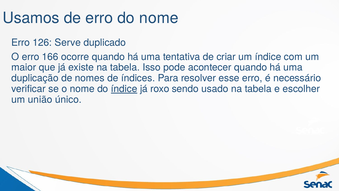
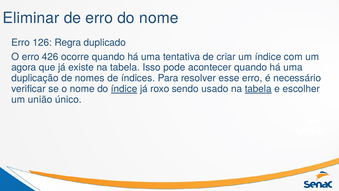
Usamos: Usamos -> Eliminar (31, 18)
Serve: Serve -> Regra (68, 42)
166: 166 -> 426 (50, 57)
maior: maior -> agora (24, 67)
tabela underline: none -> present (258, 89)
